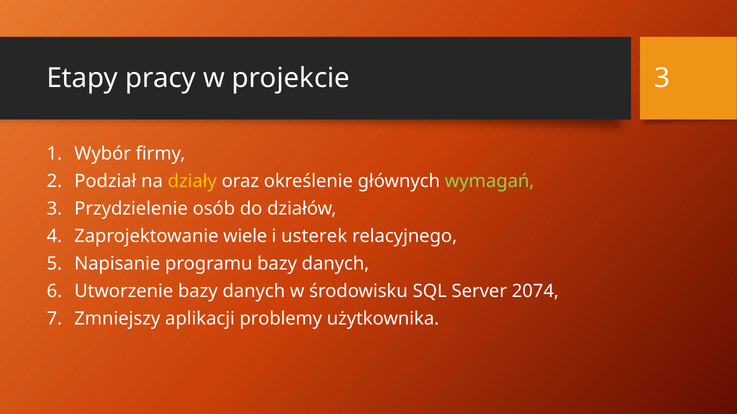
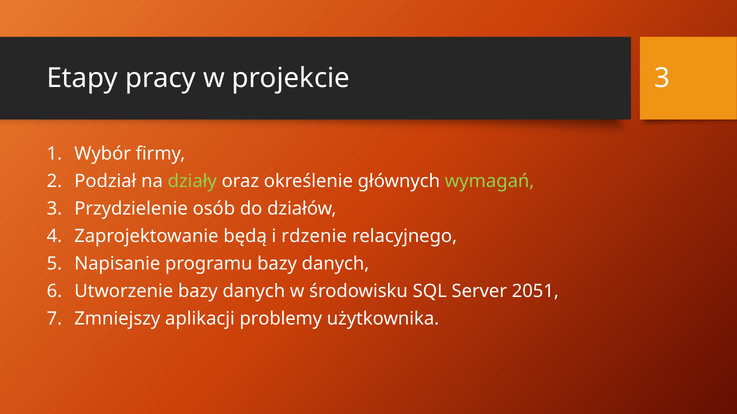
działy colour: yellow -> light green (192, 181)
wiele: wiele -> będą (245, 237)
usterek: usterek -> rdzenie (314, 237)
2074: 2074 -> 2051 (535, 292)
